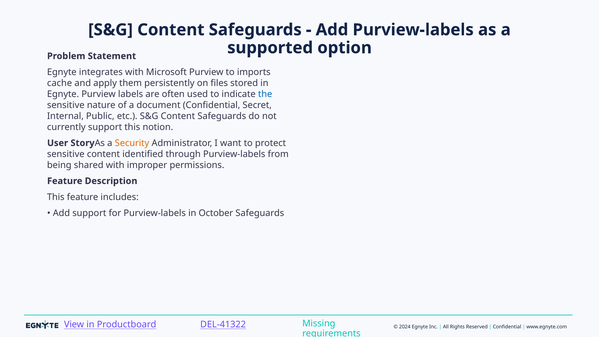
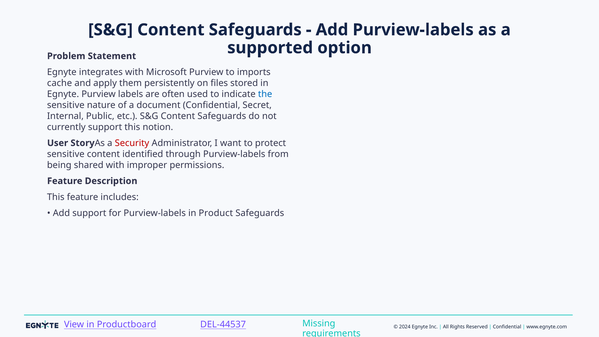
Security colour: orange -> red (132, 143)
October: October -> Product (216, 213)
DEL-41322: DEL-41322 -> DEL-44537 (223, 325)
